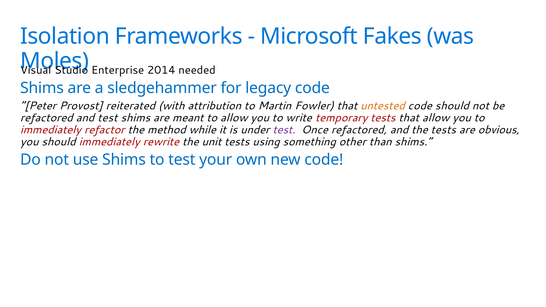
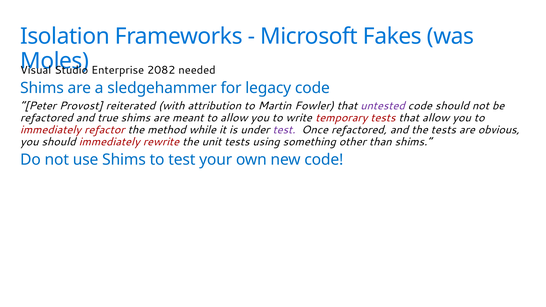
2014: 2014 -> 2082 (161, 70)
untested colour: orange -> purple (383, 106)
and test: test -> true (108, 118)
